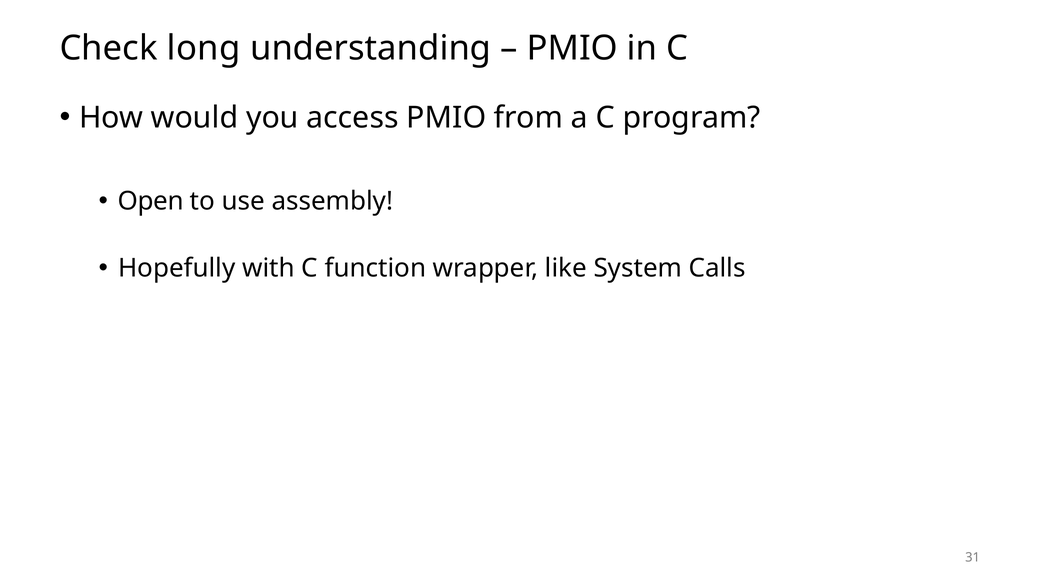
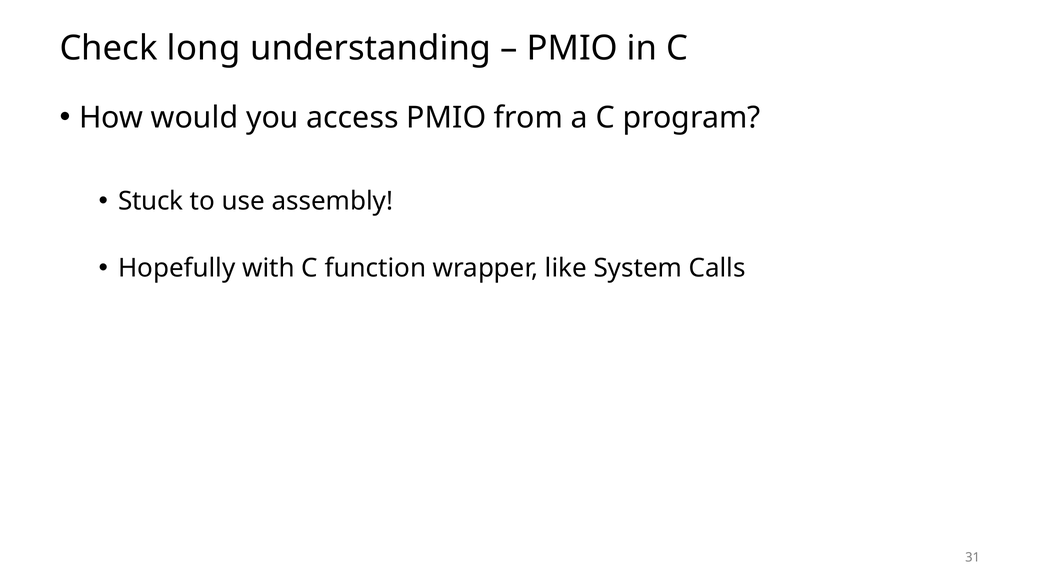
Open: Open -> Stuck (151, 201)
